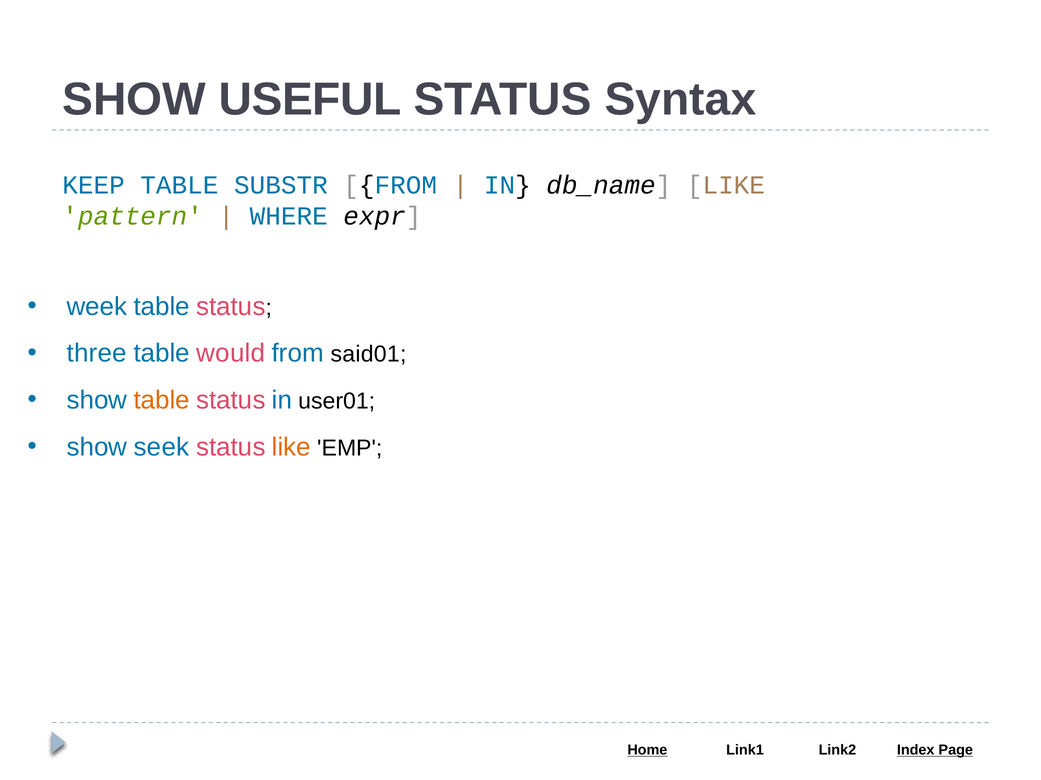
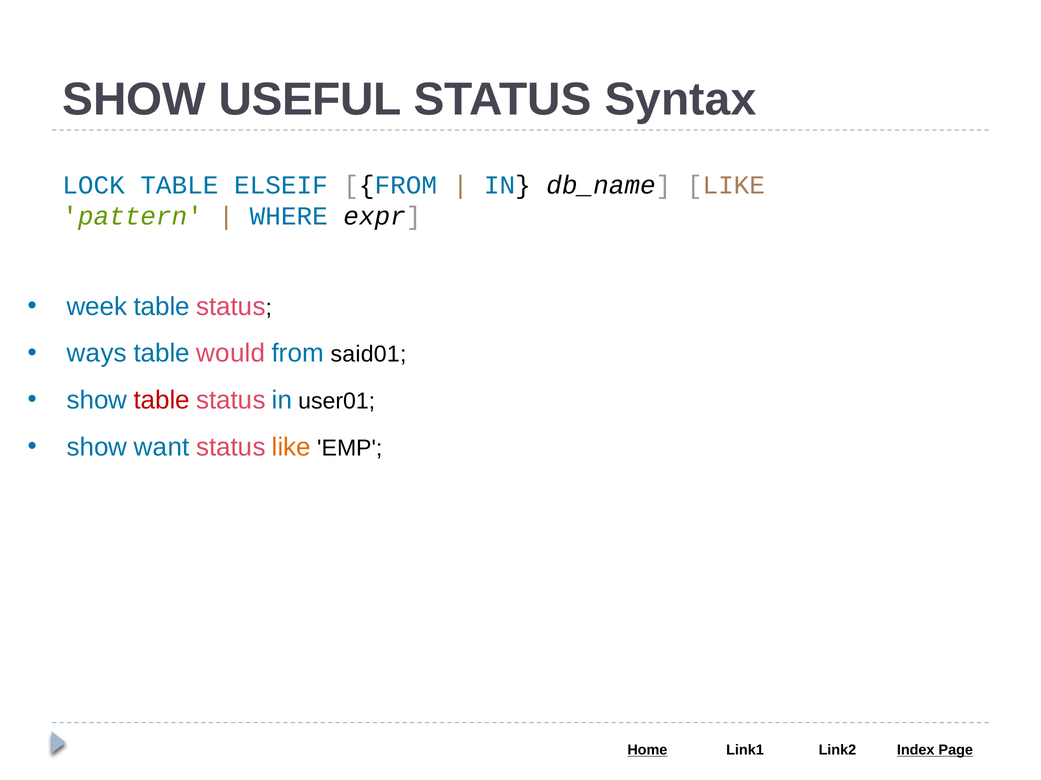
KEEP: KEEP -> LOCK (94, 185)
SUBSTR: SUBSTR -> ELSEIF (281, 185)
three: three -> ways (97, 354)
table colour: orange -> red (162, 401)
seek: seek -> want (162, 447)
